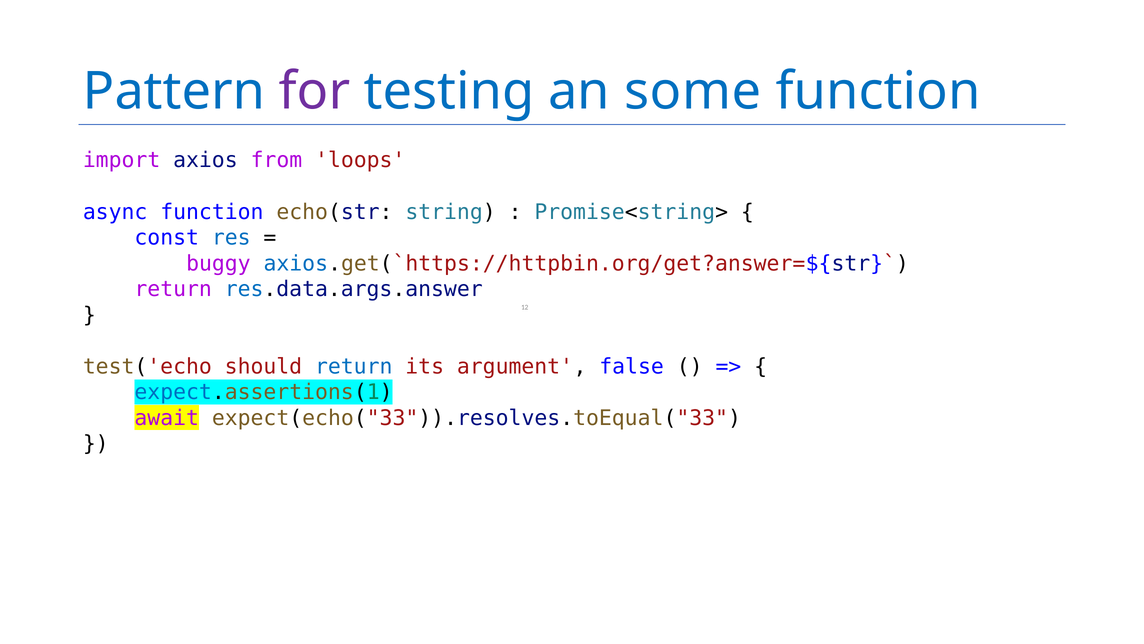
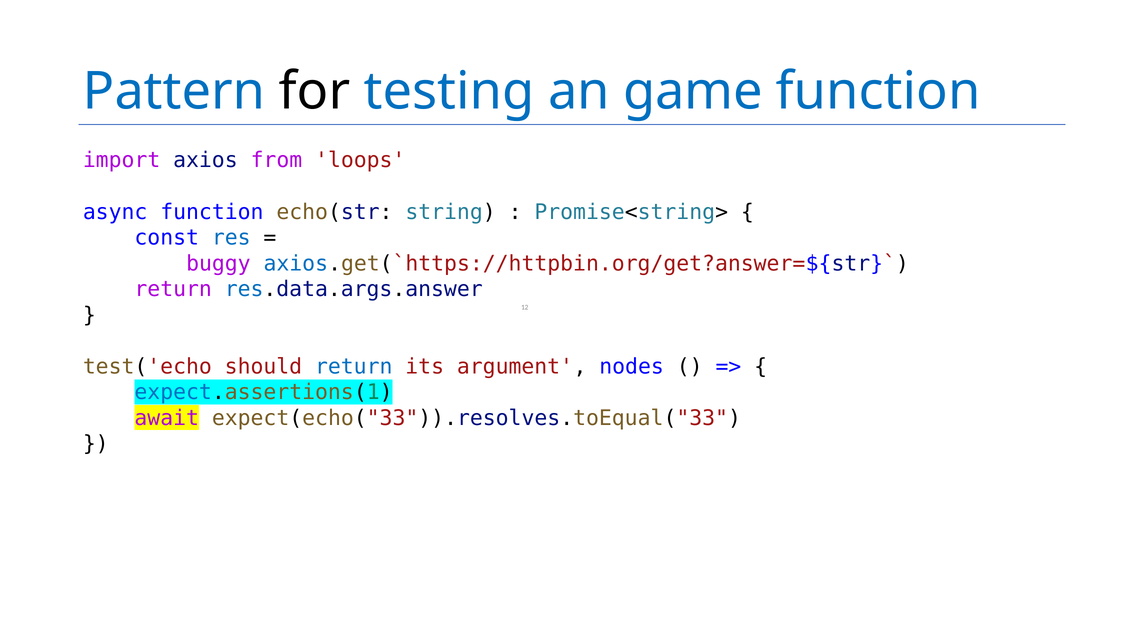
for colour: purple -> black (315, 91)
some: some -> game (693, 91)
false: false -> nodes (632, 366)
